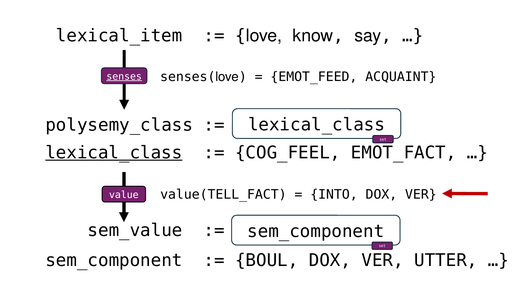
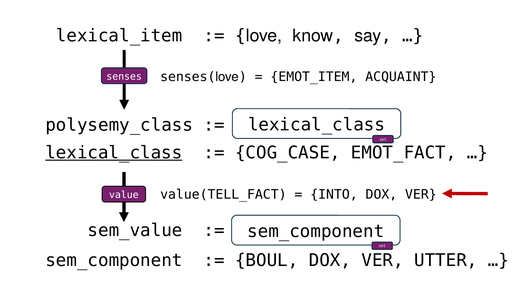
senses underline: present -> none (124, 77)
EMOT_FEED: EMOT_FEED -> EMOT_ITEM (314, 77)
COG_FEEL: COG_FEEL -> COG_CASE (288, 153)
